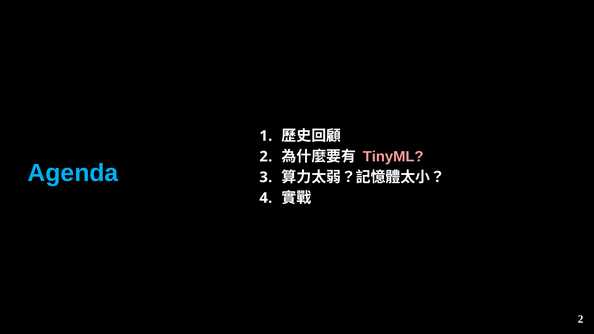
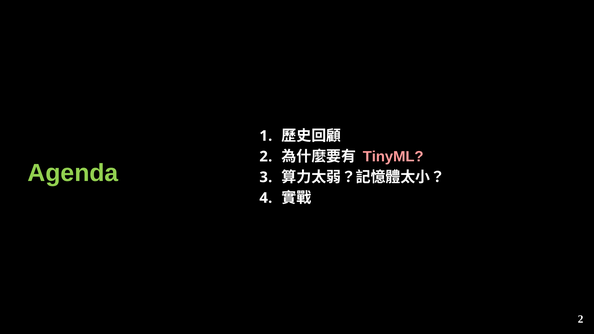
Agenda colour: light blue -> light green (73, 173)
